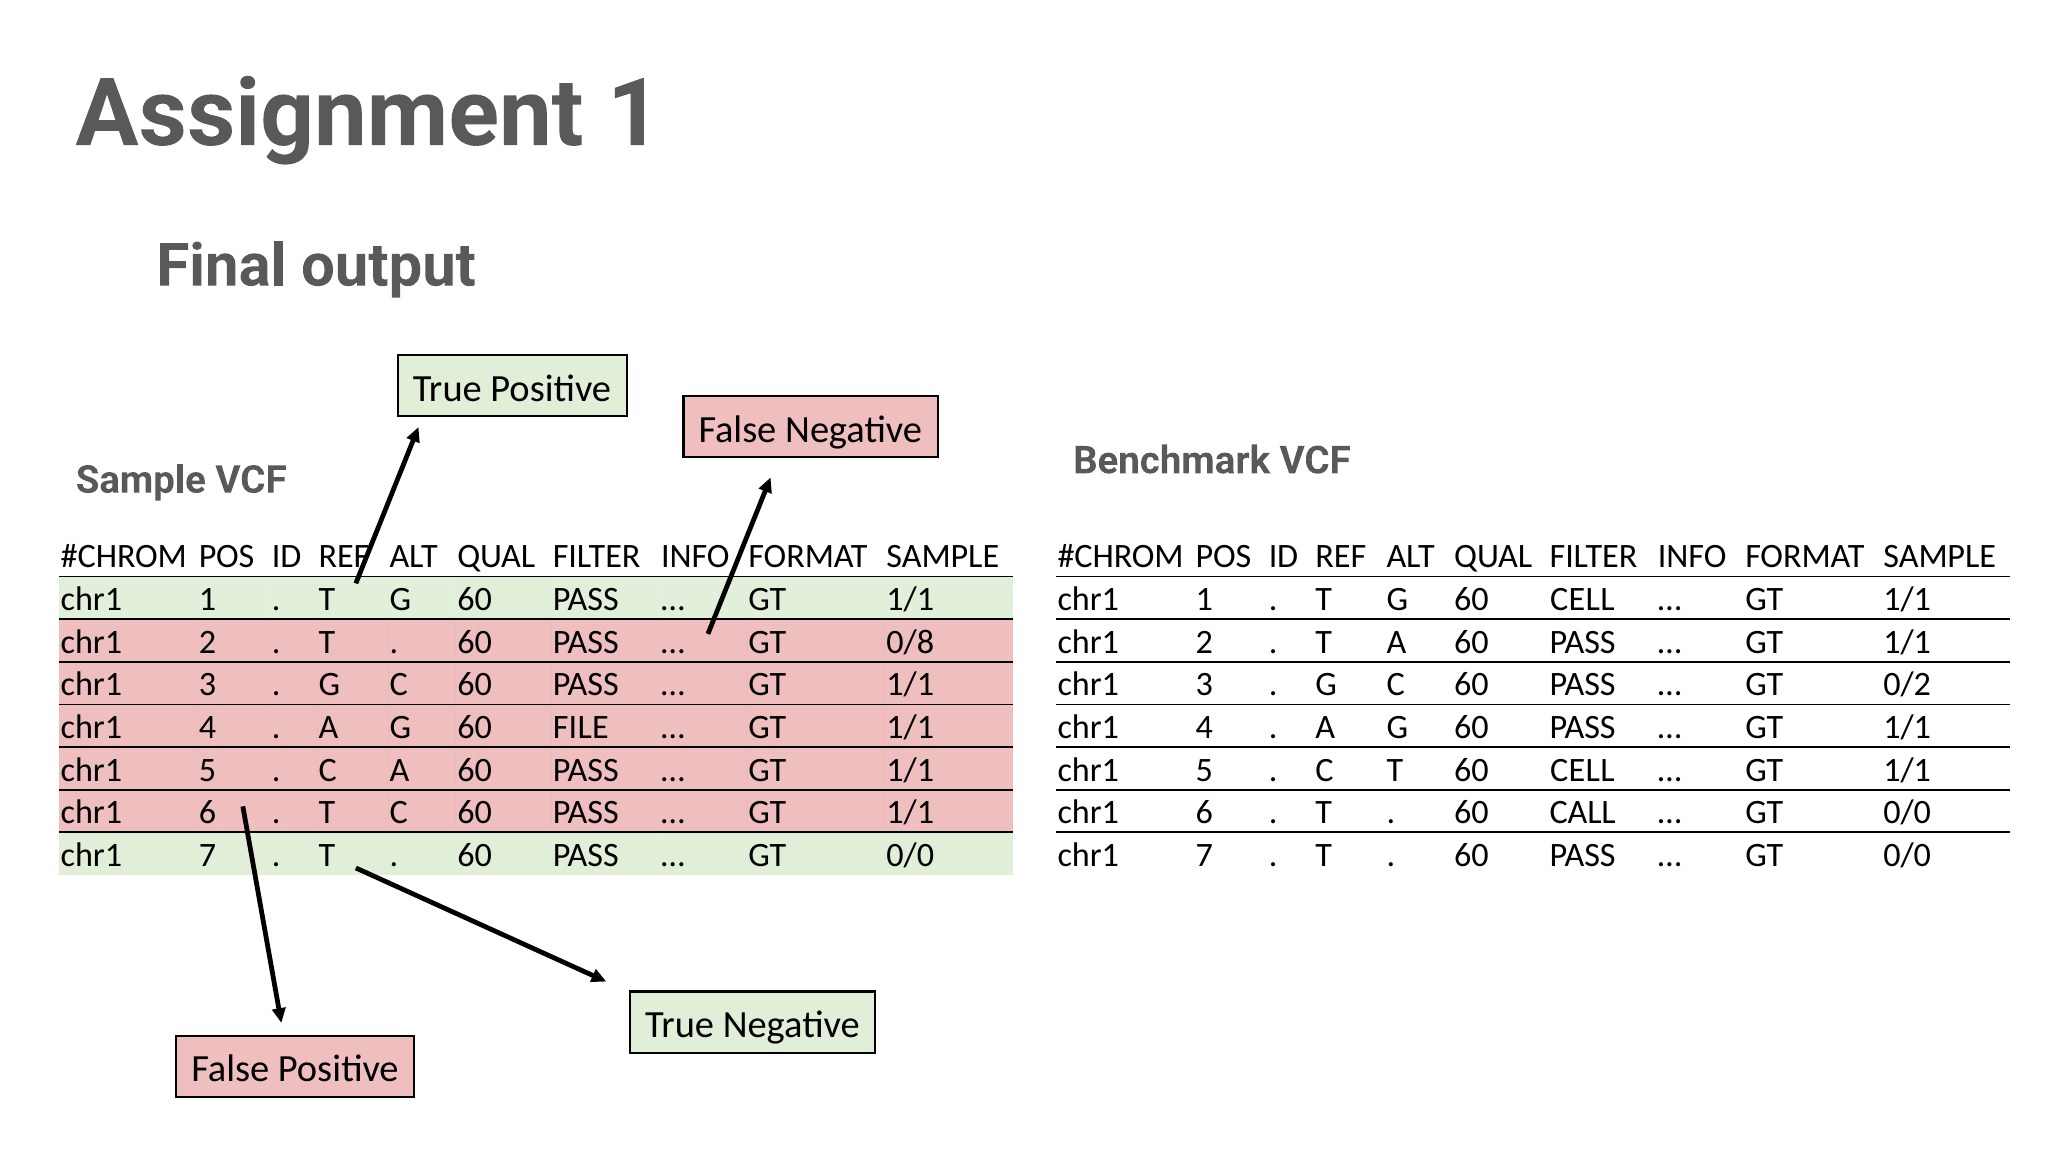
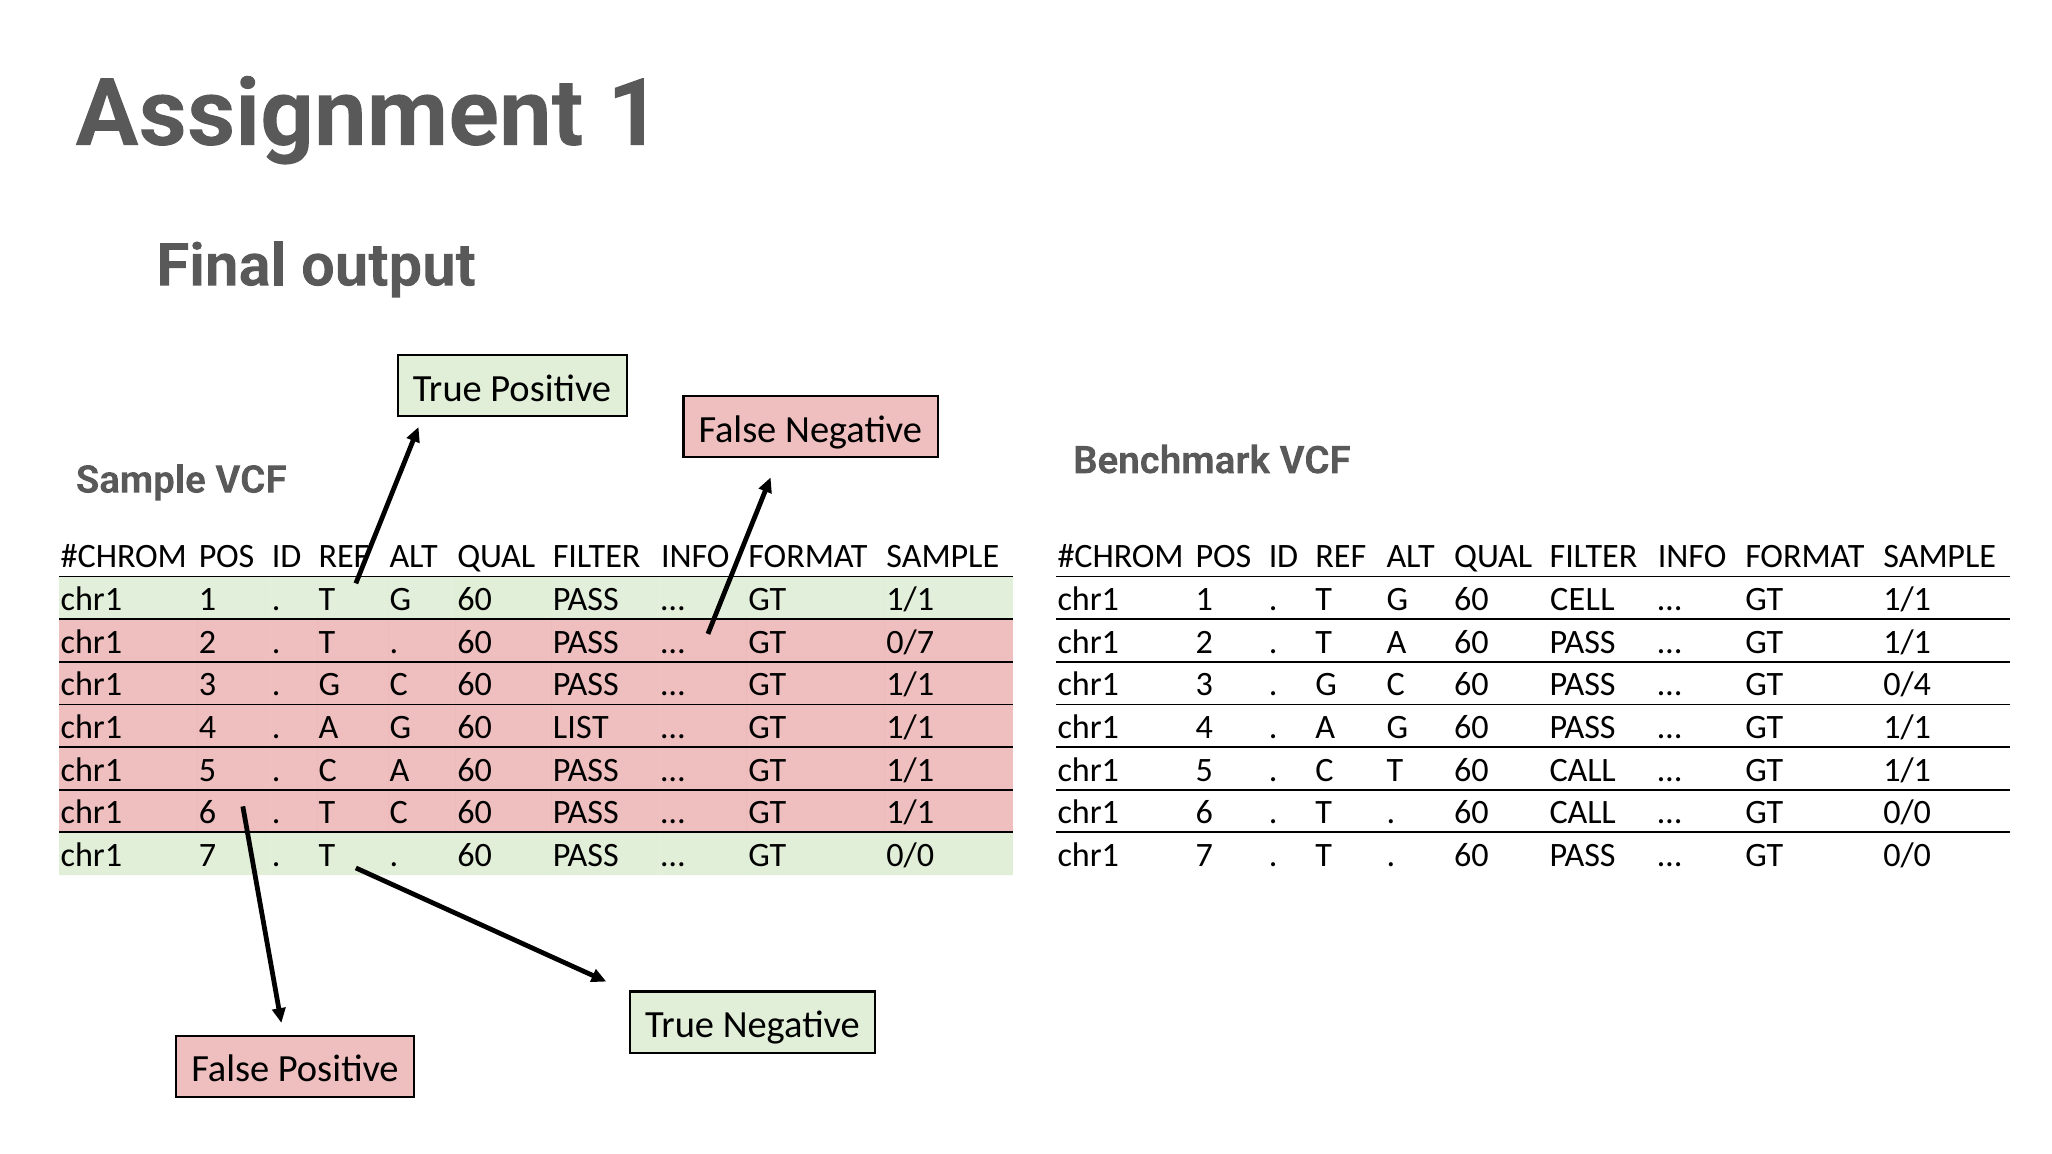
0/8: 0/8 -> 0/7 (910, 642)
0/2: 0/2 -> 0/4 (1907, 685)
FILE: FILE -> LIST (581, 727)
T 60 CELL: CELL -> CALL (1583, 770)
